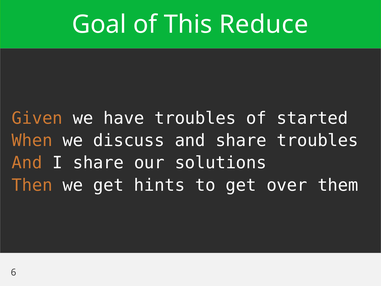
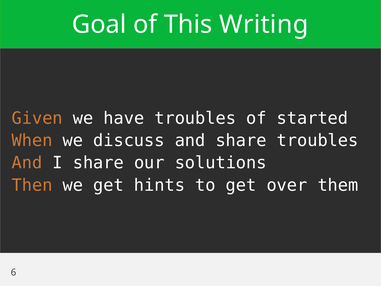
Reduce: Reduce -> Writing (264, 24)
